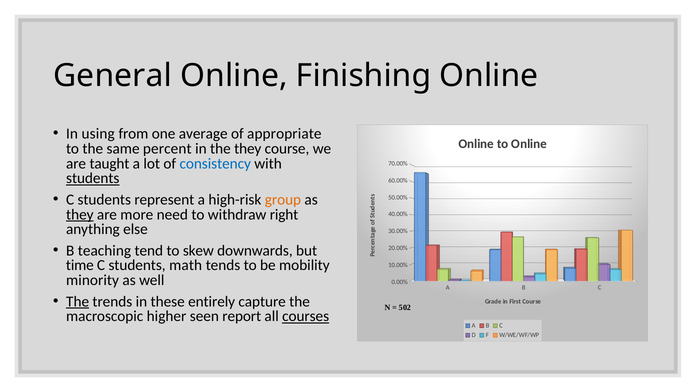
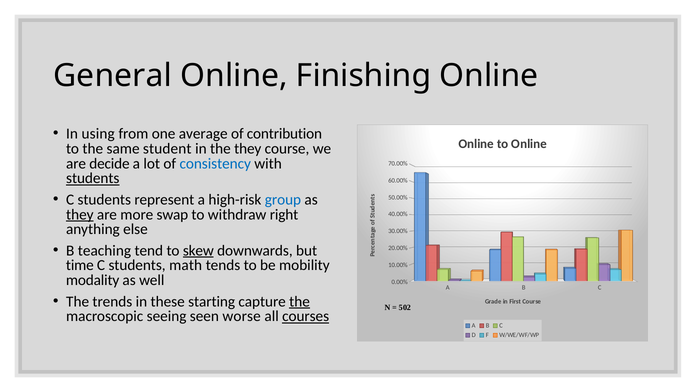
appropriate: appropriate -> contribution (284, 134)
percent: percent -> student (167, 149)
taught: taught -> decide (109, 163)
group colour: orange -> blue (283, 199)
need: need -> swap (172, 214)
skew underline: none -> present (198, 250)
minority: minority -> modality (93, 280)
The underline: present -> none (78, 301)
entirely: entirely -> starting (212, 301)
the underline: none -> present (300, 301)
higher: higher -> seeing (167, 316)
report: report -> worse (242, 316)
